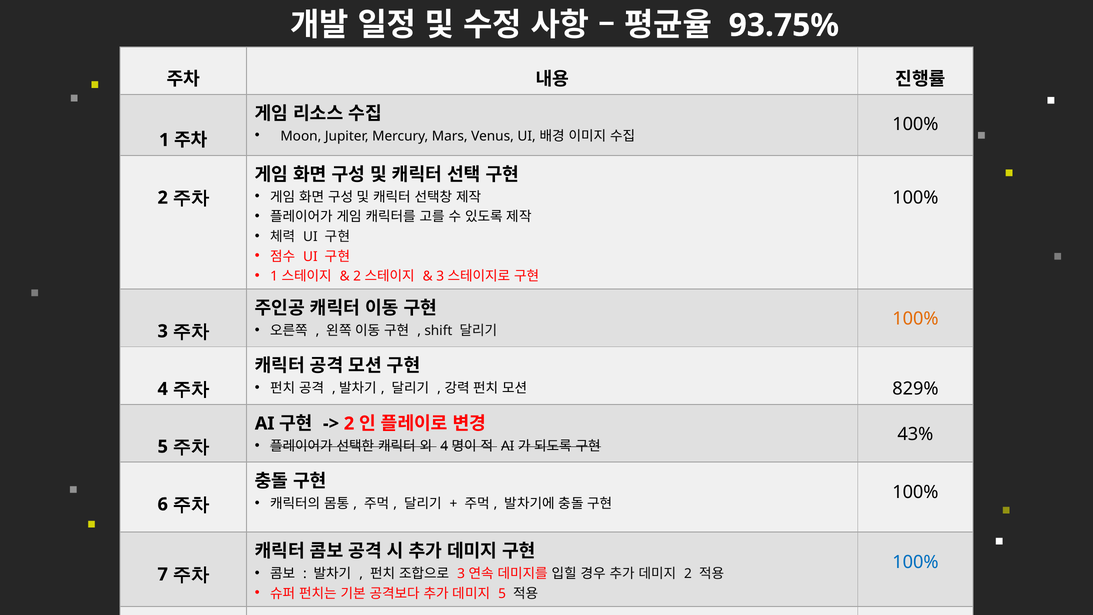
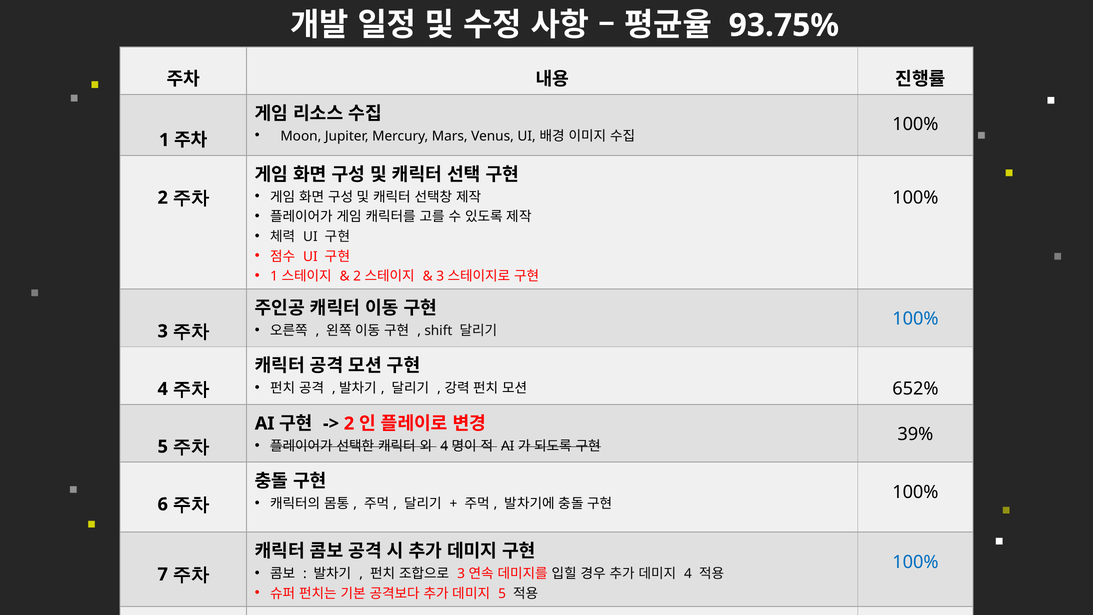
100% colour: orange -> blue (915, 319)
829%: 829% -> 652% (915, 389)
43%: 43% -> 39% (915, 434)
2: 2 -> 4 (688, 574)
